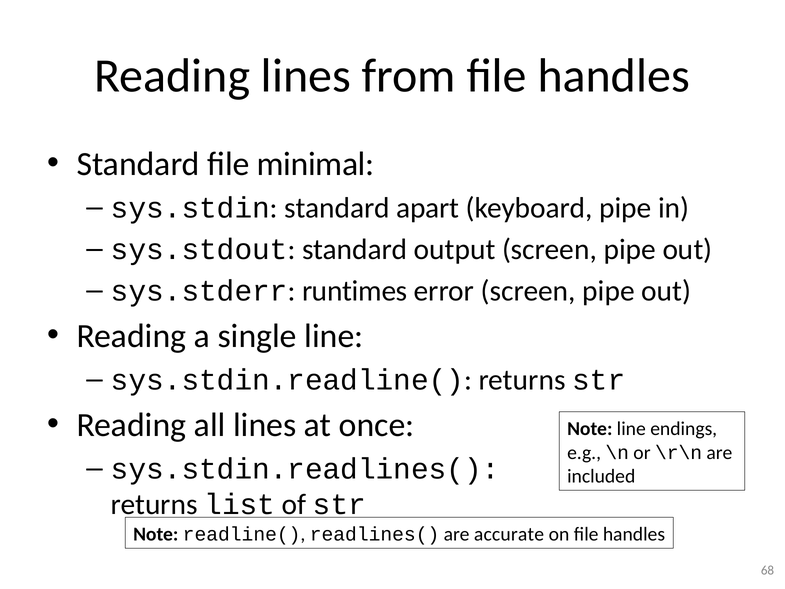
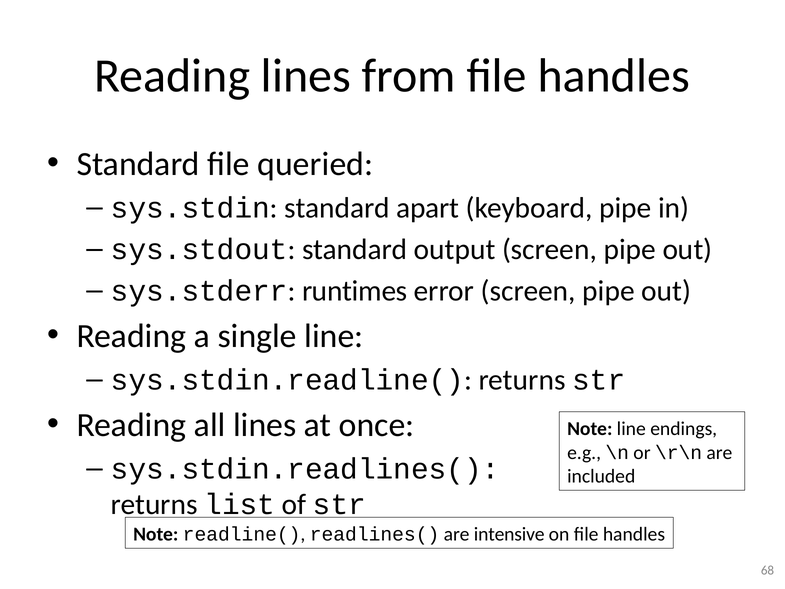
minimal: minimal -> queried (315, 164)
accurate: accurate -> intensive (509, 534)
